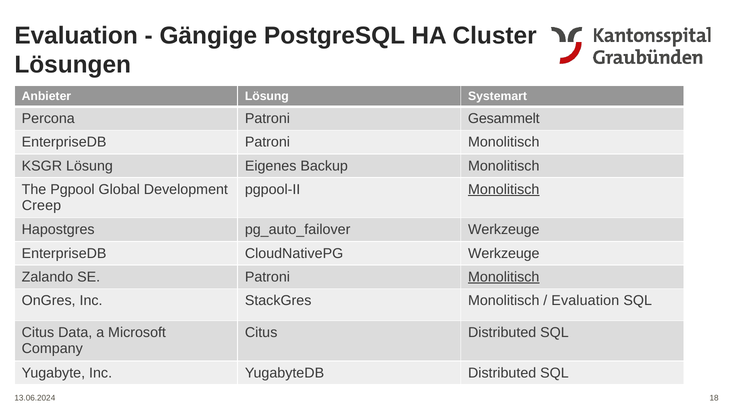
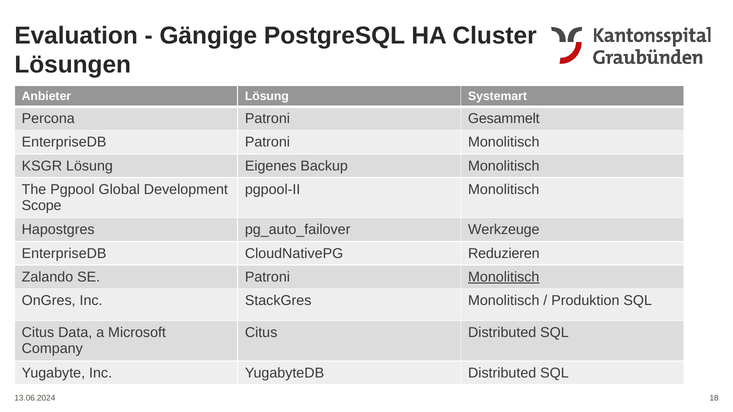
Monolitisch underline: present -> none (504, 190)
Creep: Creep -> Scope (42, 206)
CloudNativePG Werkzeuge: Werkzeuge -> Reduzieren (504, 254)
Evaluation: Evaluation -> Produktion (585, 301)
